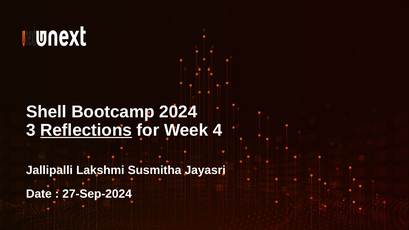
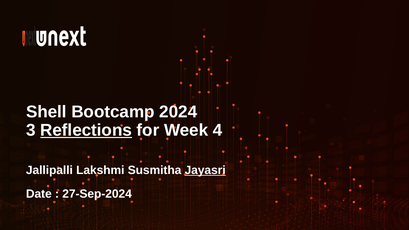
Jayasri underline: none -> present (205, 170)
